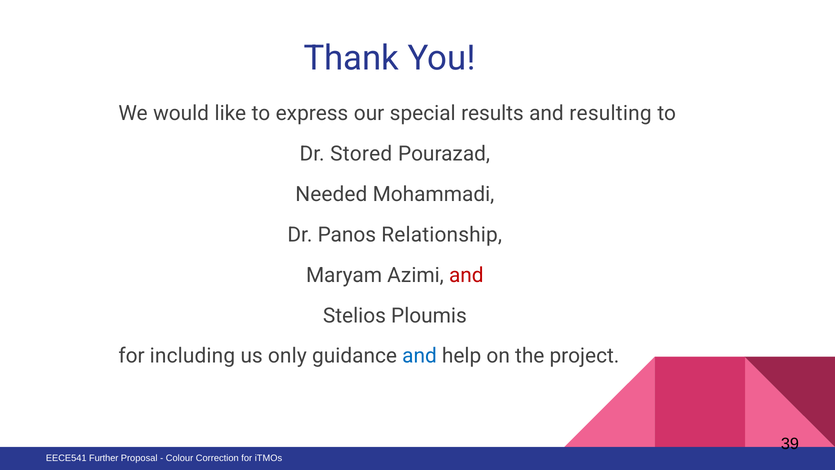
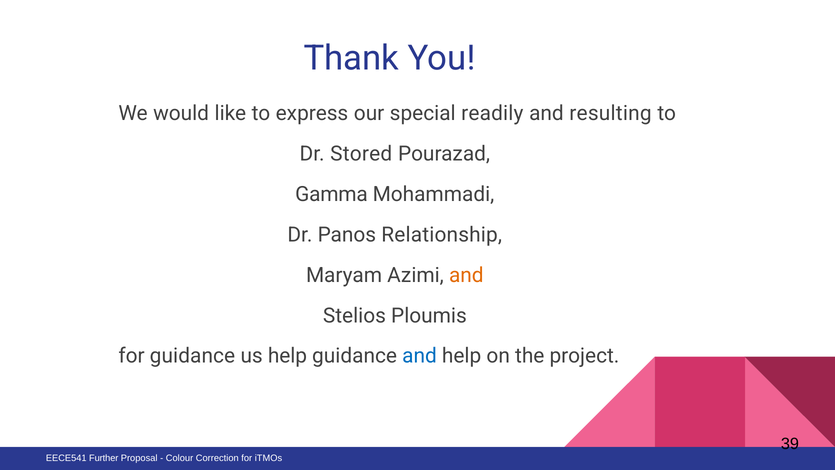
results: results -> readily (492, 113)
Needed: Needed -> Gamma (331, 194)
and colour: red -> orange (466, 275)
for including: including -> guidance (192, 356)
us only: only -> help (287, 356)
